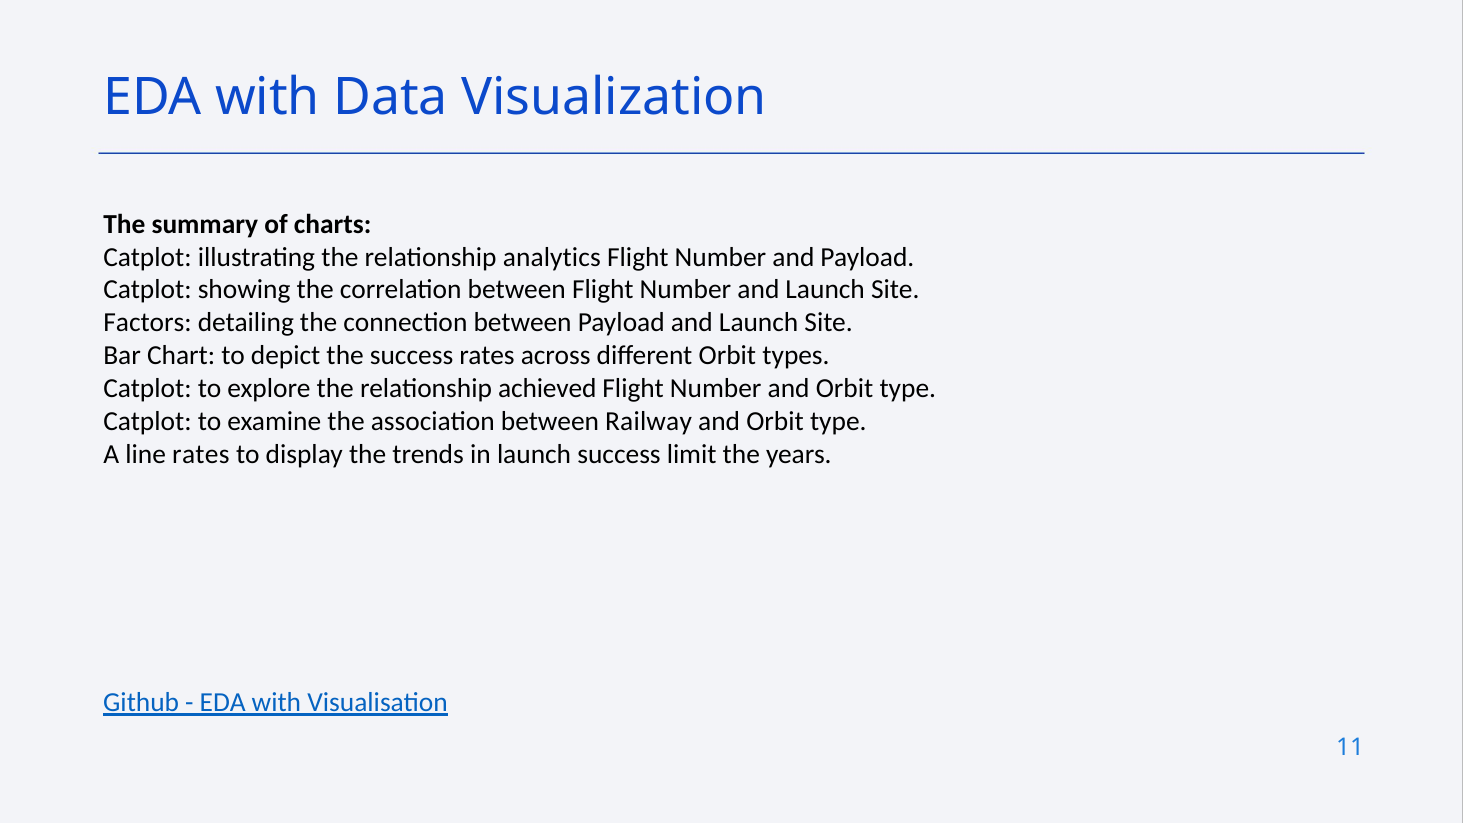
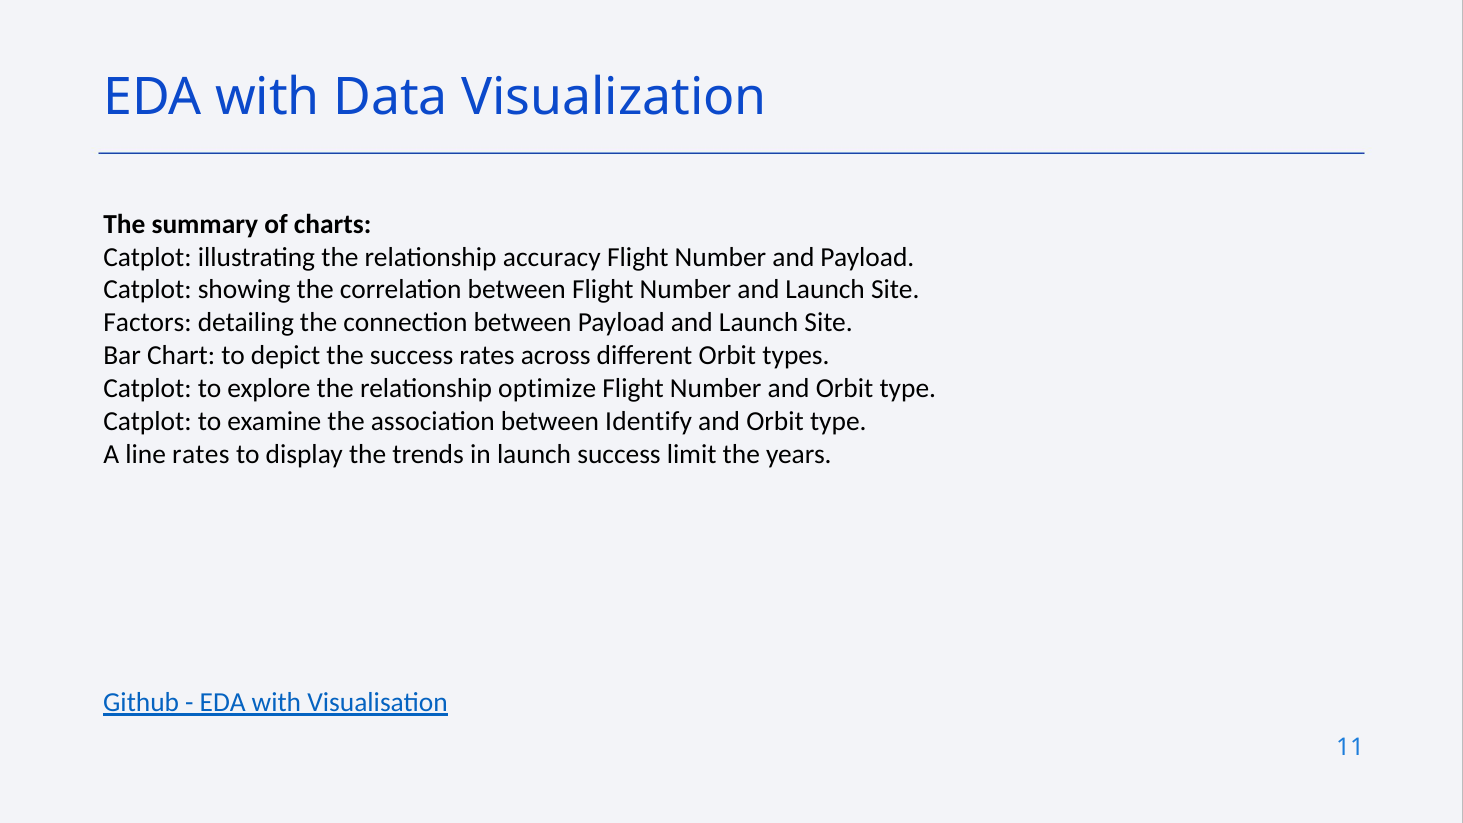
analytics: analytics -> accuracy (552, 257)
achieved: achieved -> optimize (547, 389)
Railway: Railway -> Identify (649, 422)
